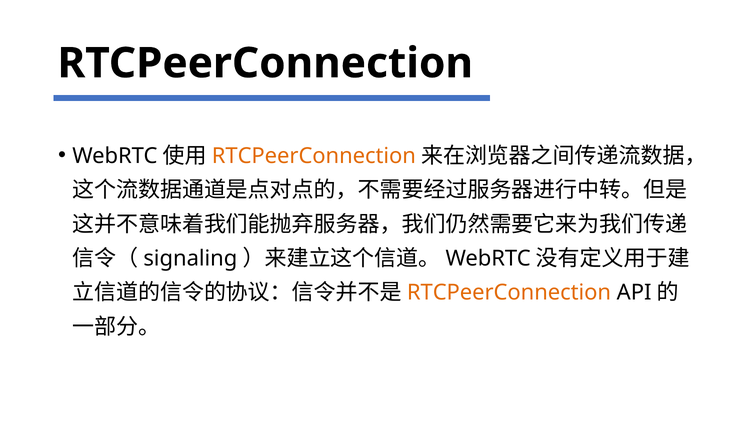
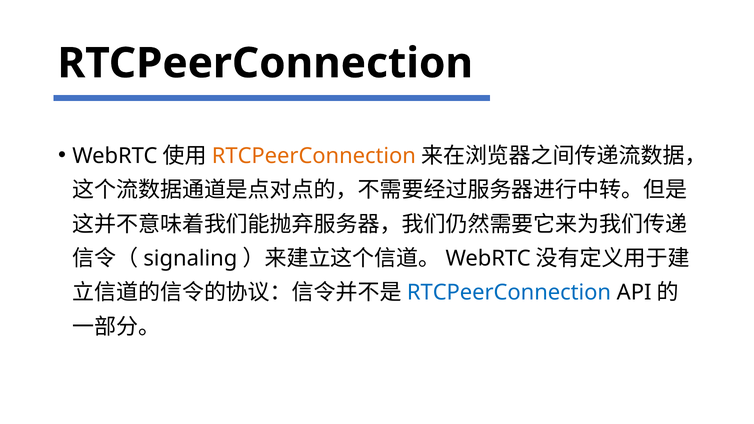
RTCPeerConnection colour: orange -> blue (509, 293)
